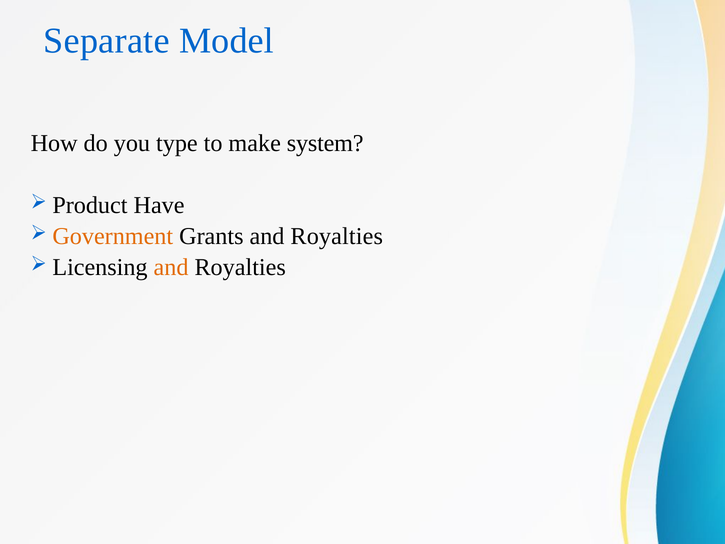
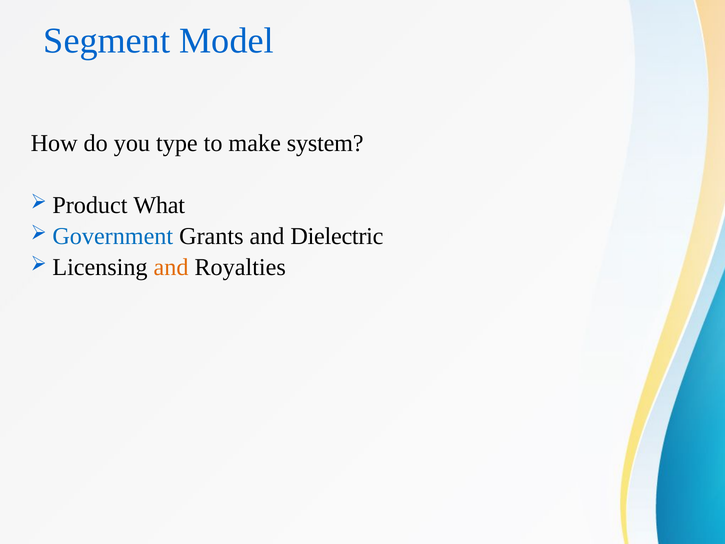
Separate: Separate -> Segment (107, 41)
Have: Have -> What (159, 205)
Government colour: orange -> blue (113, 236)
Grants and Royalties: Royalties -> Dielectric (337, 236)
